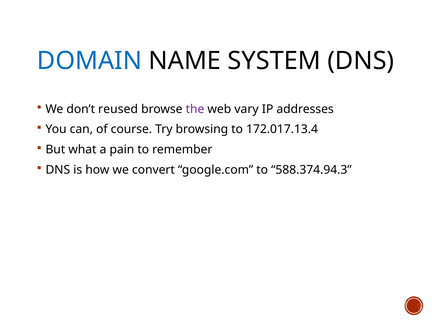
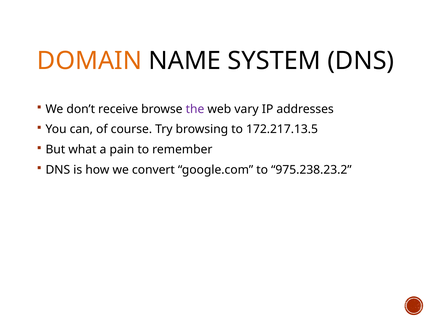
DOMAIN colour: blue -> orange (89, 61)
reused: reused -> receive (118, 109)
172.017.13.4: 172.017.13.4 -> 172.217.13.5 (282, 130)
588.374.94.3: 588.374.94.3 -> 975.238.23.2 (311, 170)
